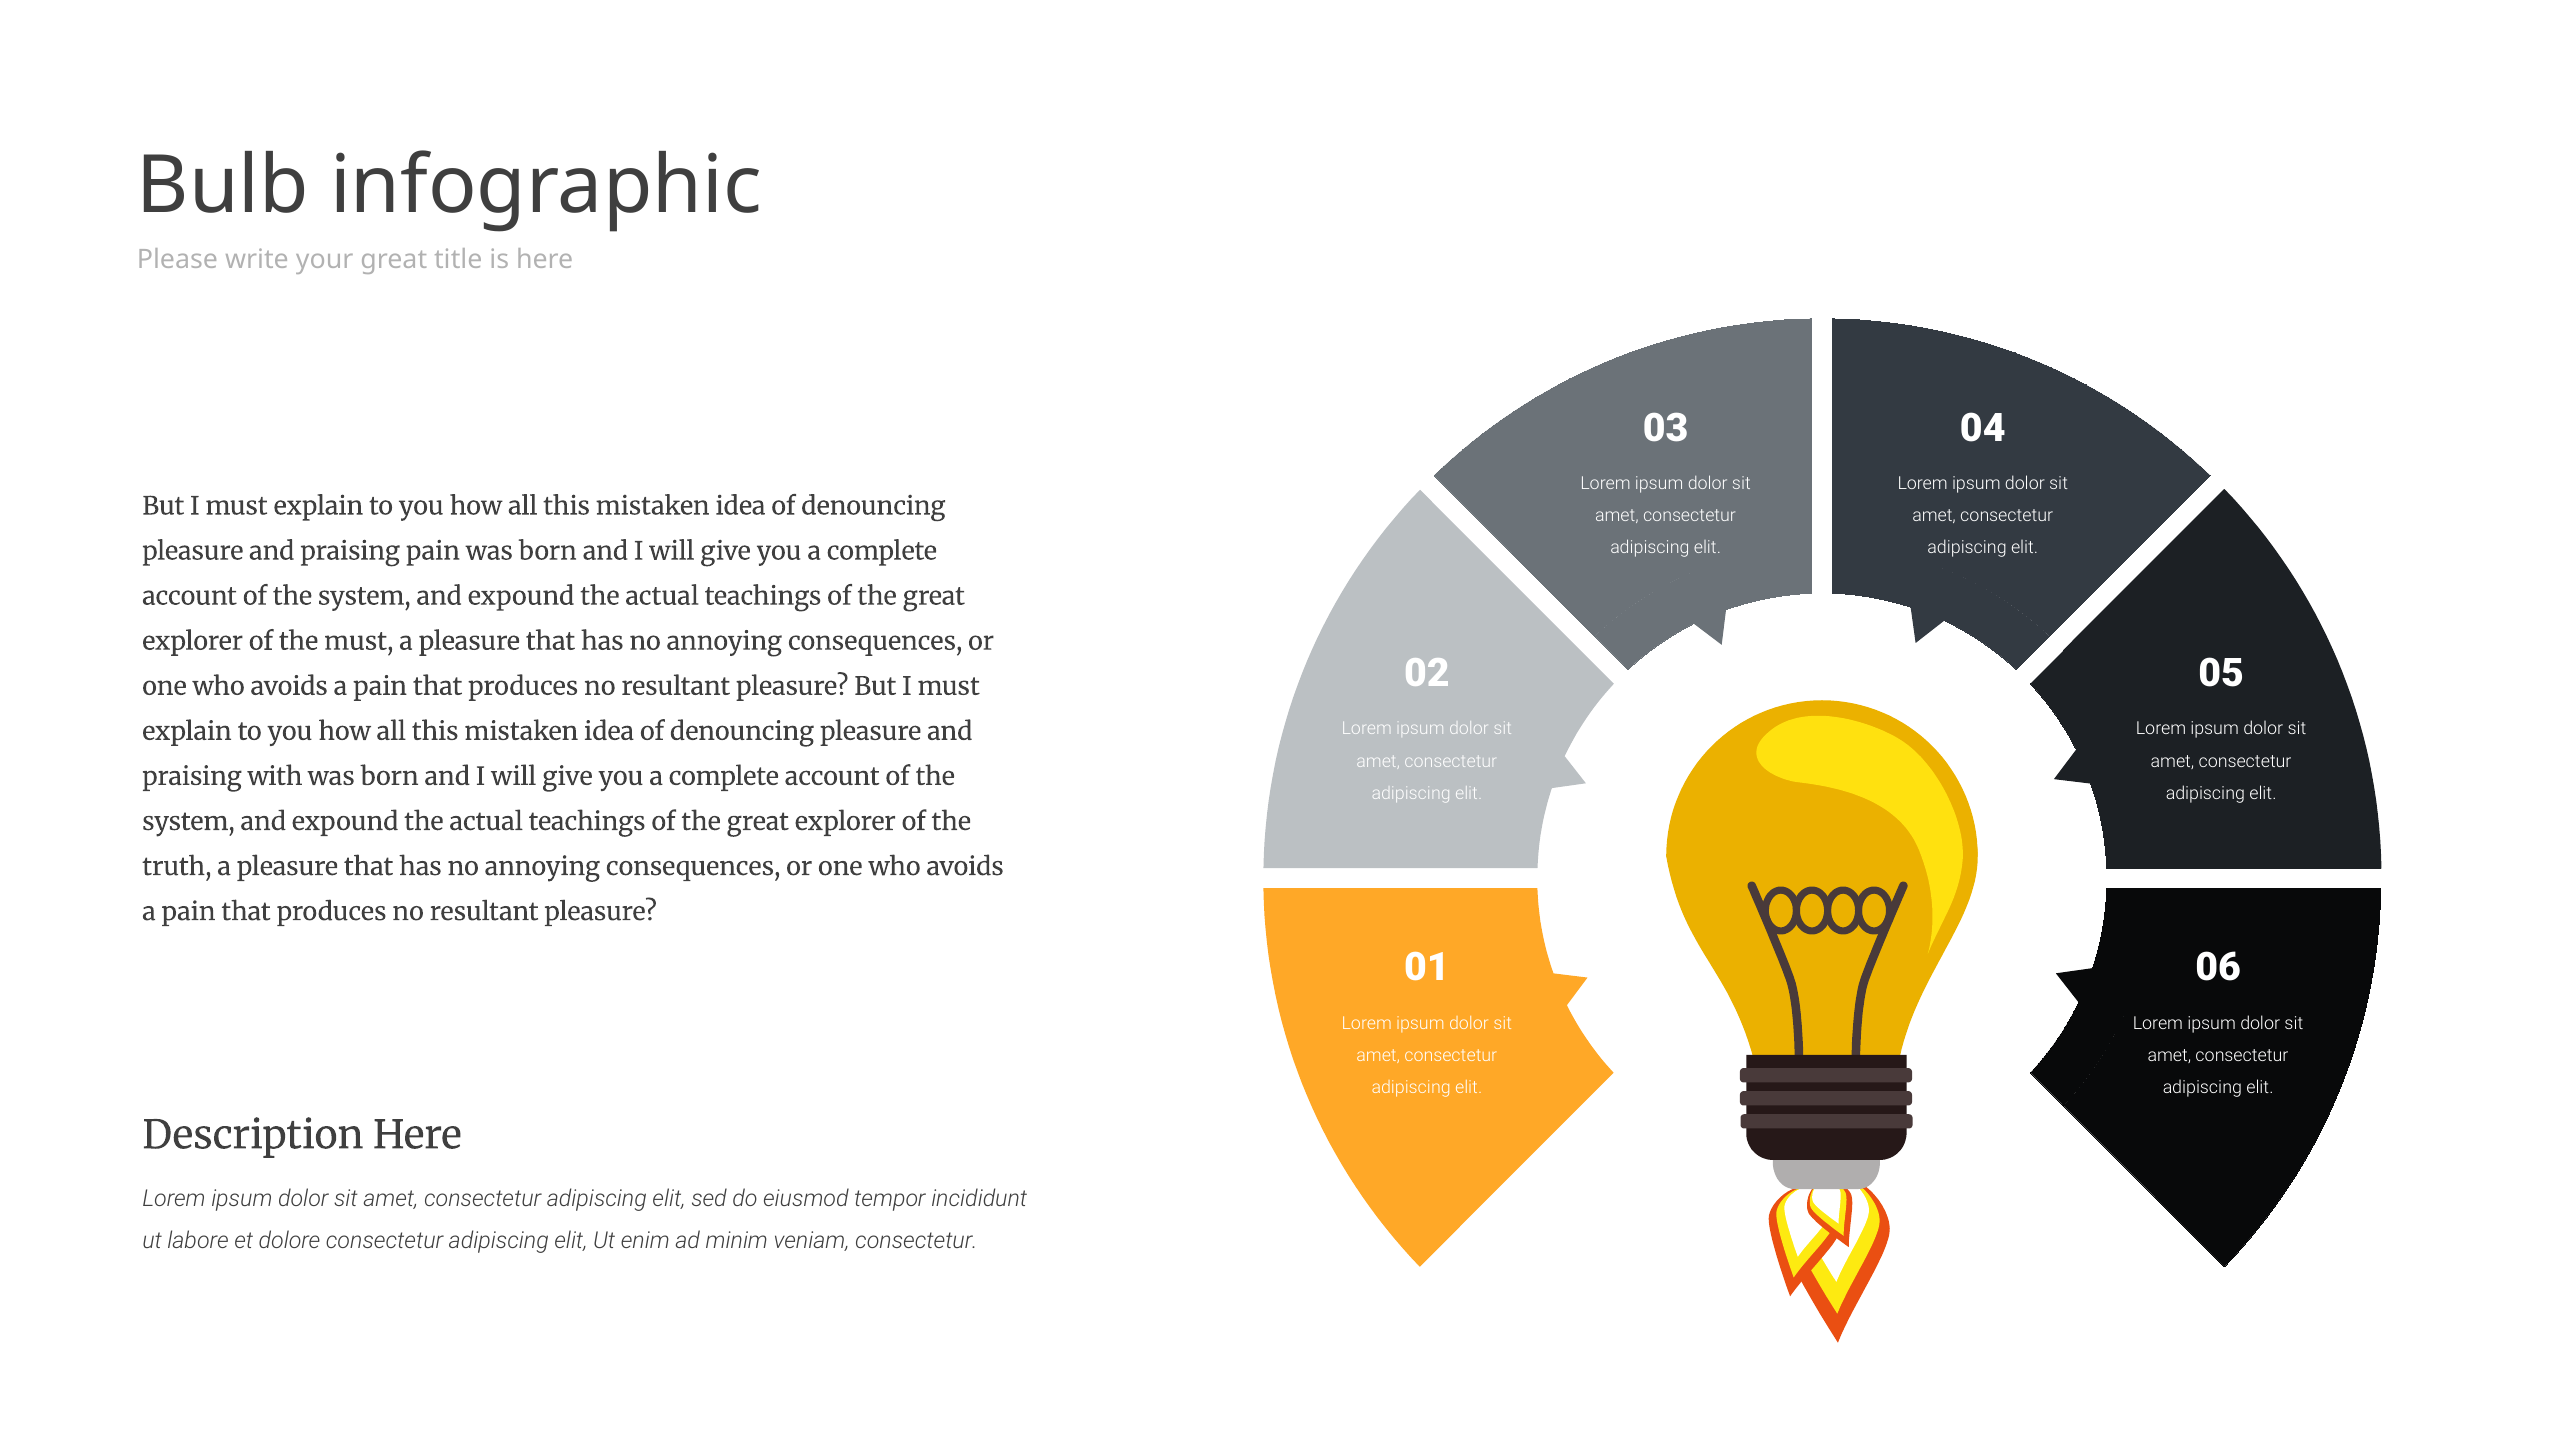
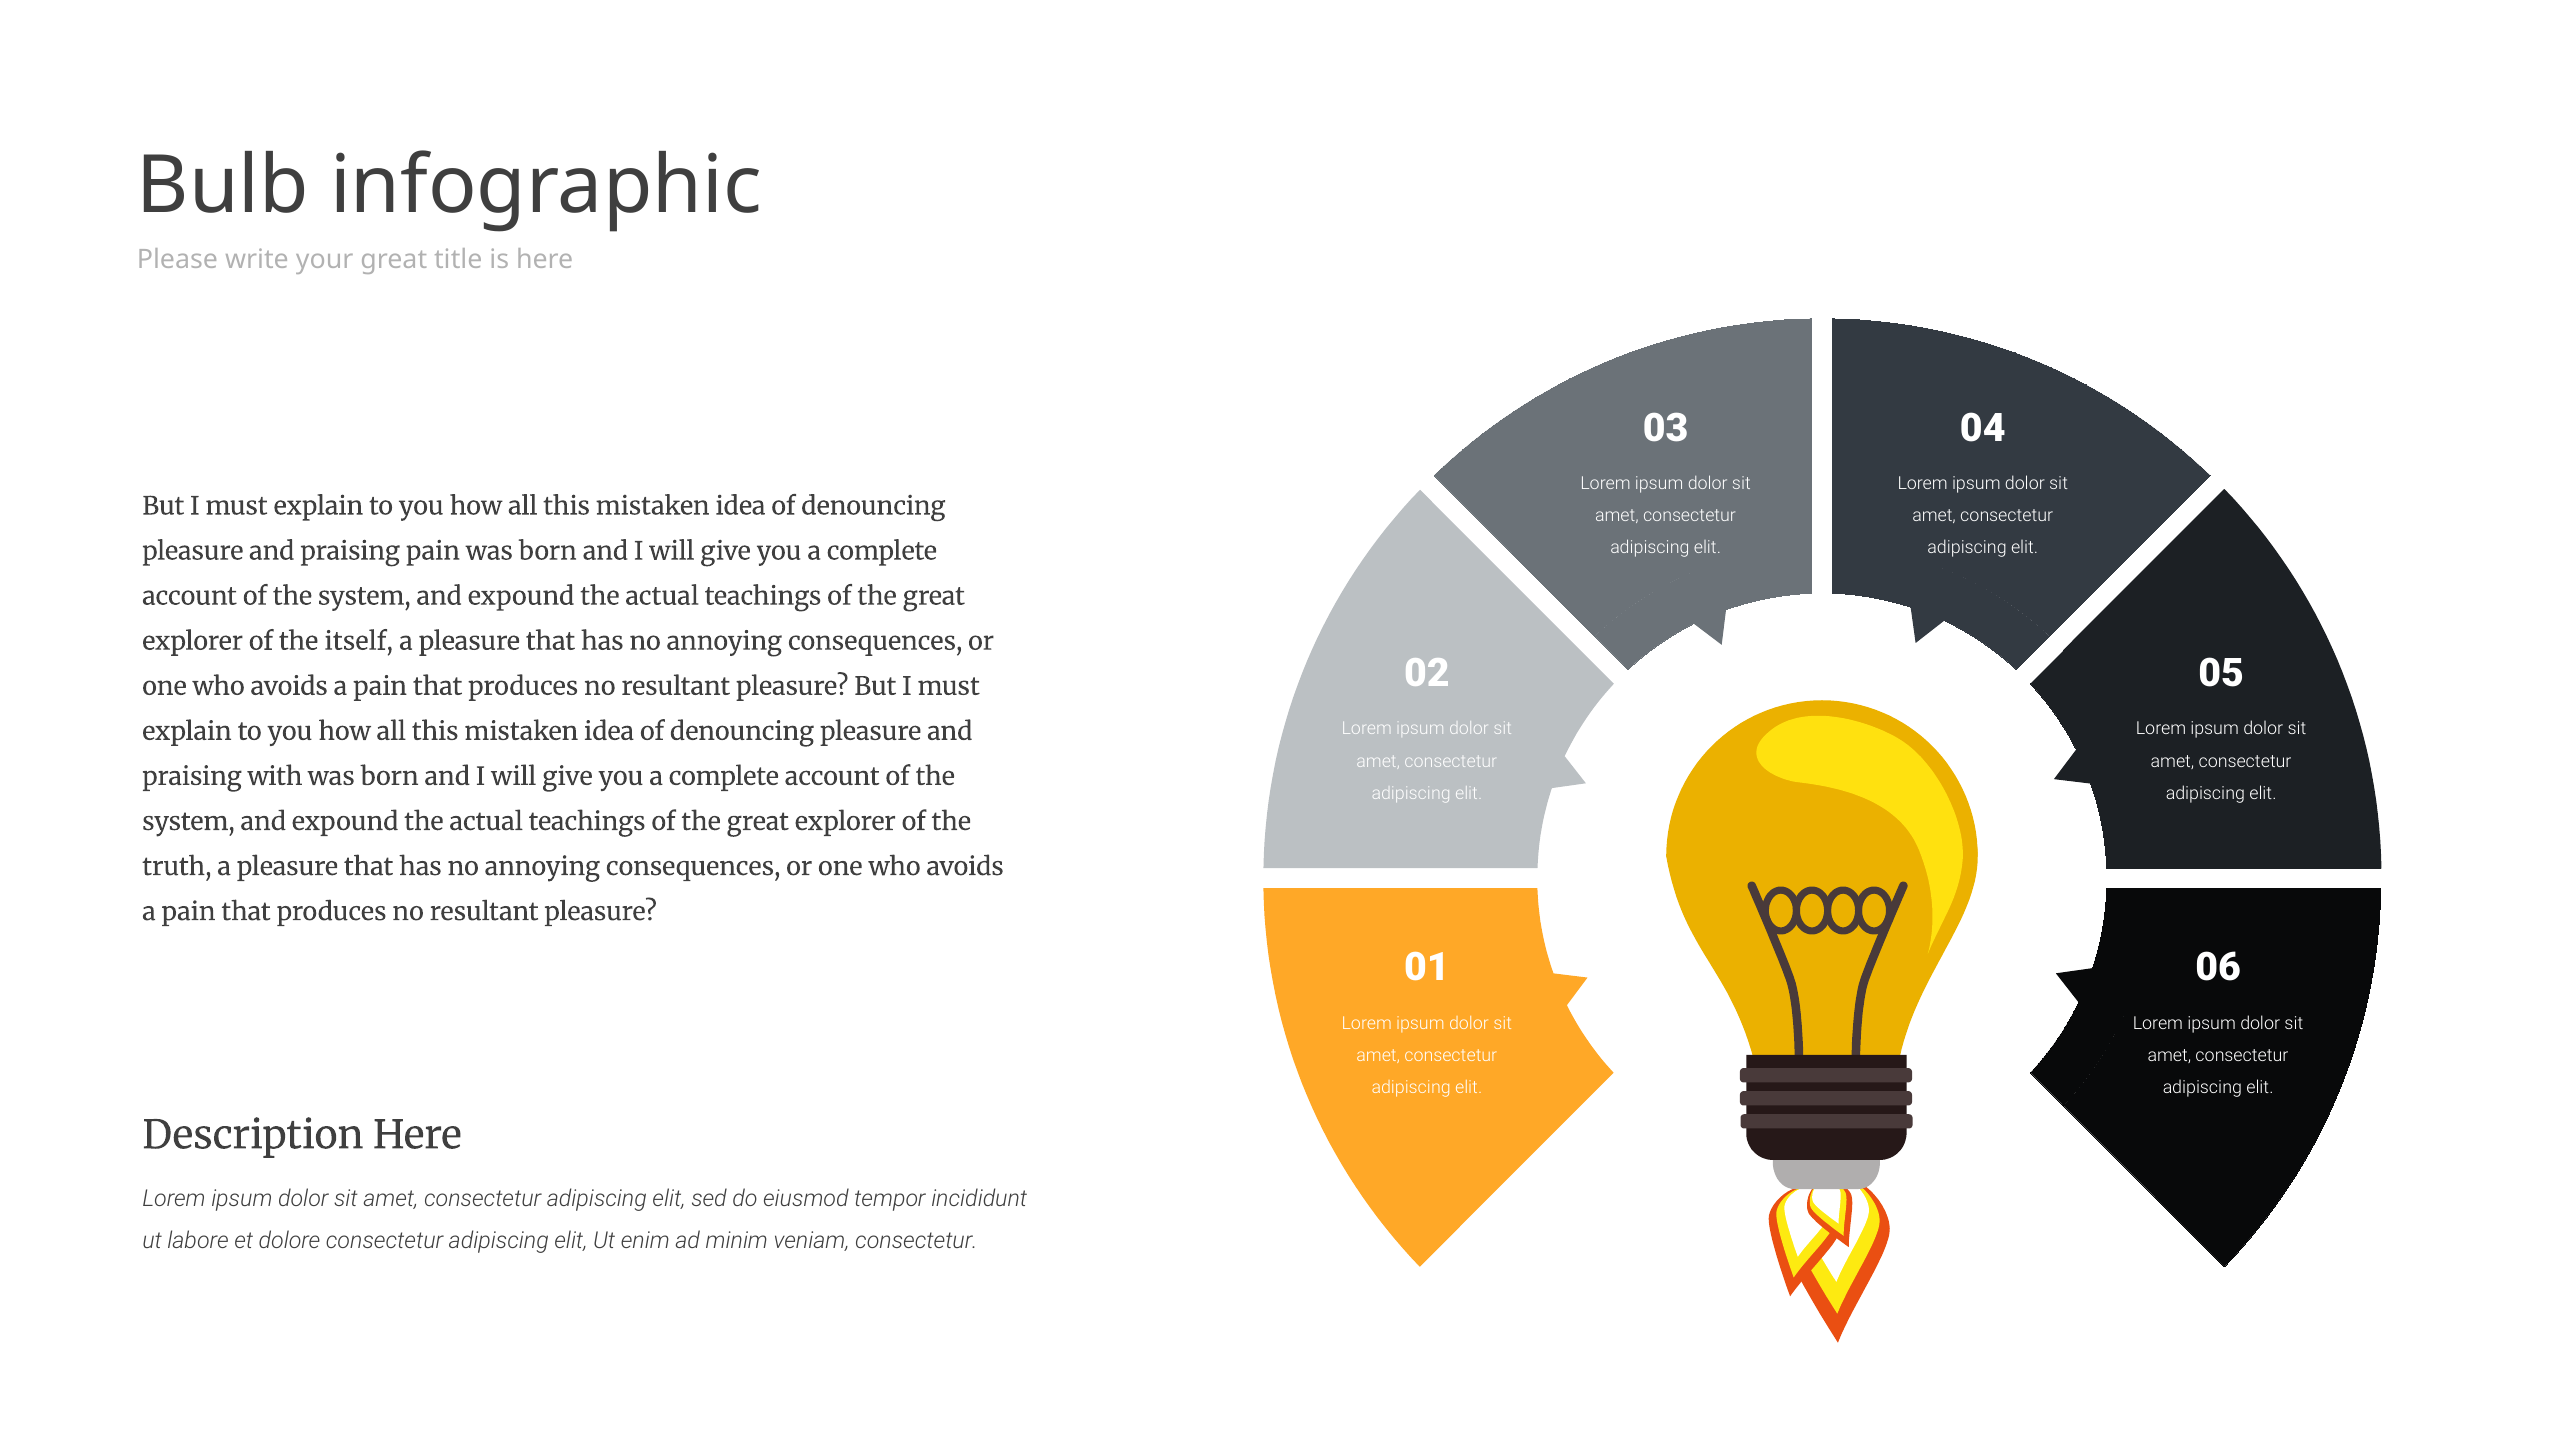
the must: must -> itself (359, 642)
